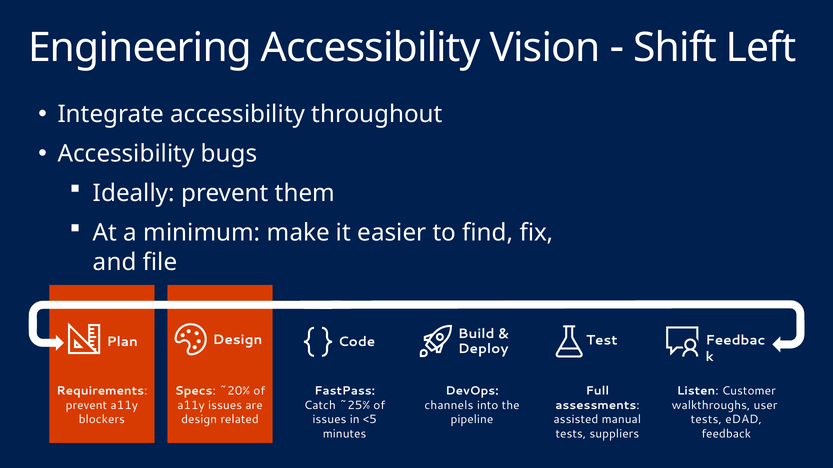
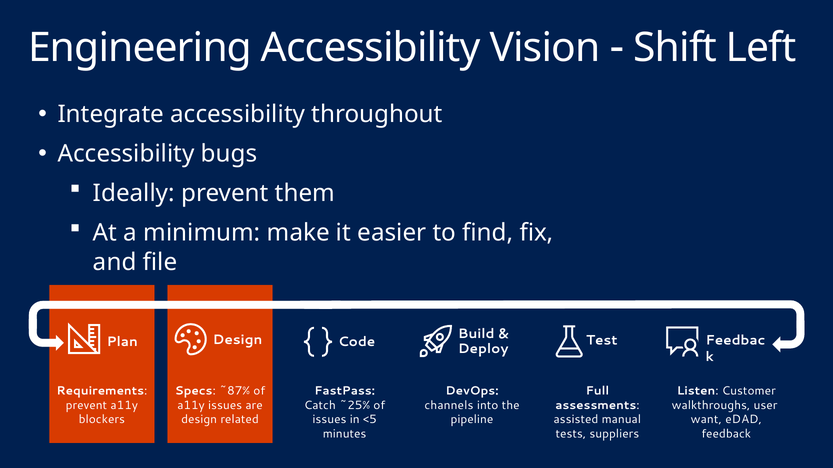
~20%: ~20% -> ~87% (235, 391)
tests: tests -> want (706, 420)
